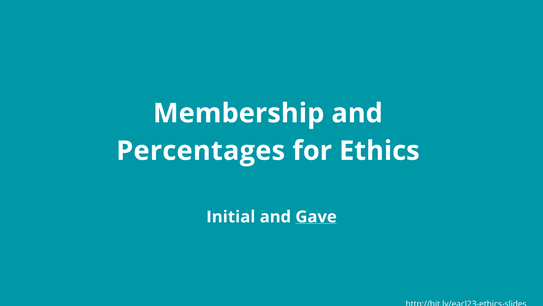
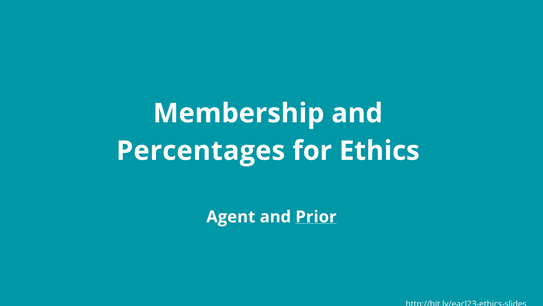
Initial: Initial -> Agent (231, 217)
Gave: Gave -> Prior (316, 217)
